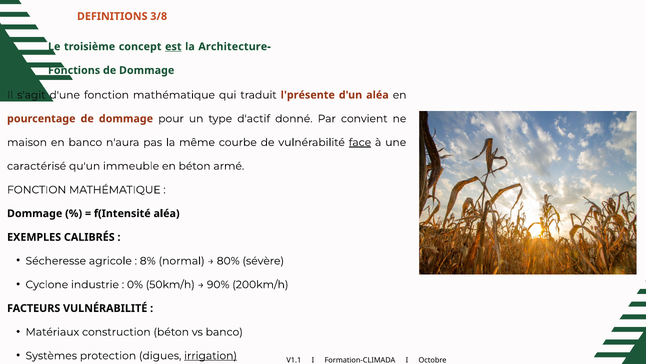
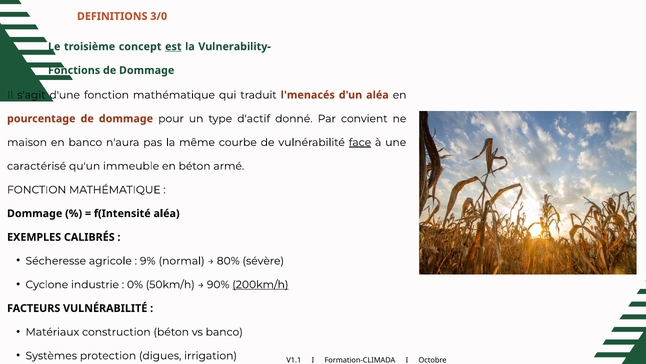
3/8: 3/8 -> 3/0 (159, 16)
Architecture-: Architecture- -> Vulnerability- (235, 47)
l'présente: l'présente -> l'menacés (308, 95)
8%: 8% -> 9% (148, 261)
200km/h underline: none -> present (260, 284)
irrigation underline: present -> none (211, 355)
